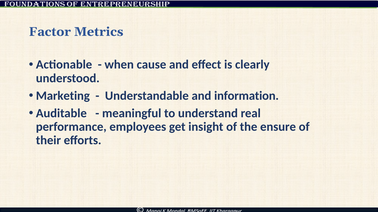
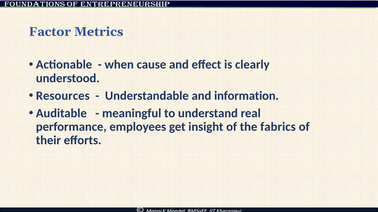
Marketing: Marketing -> Resources (63, 96)
ensure: ensure -> fabrics (278, 127)
